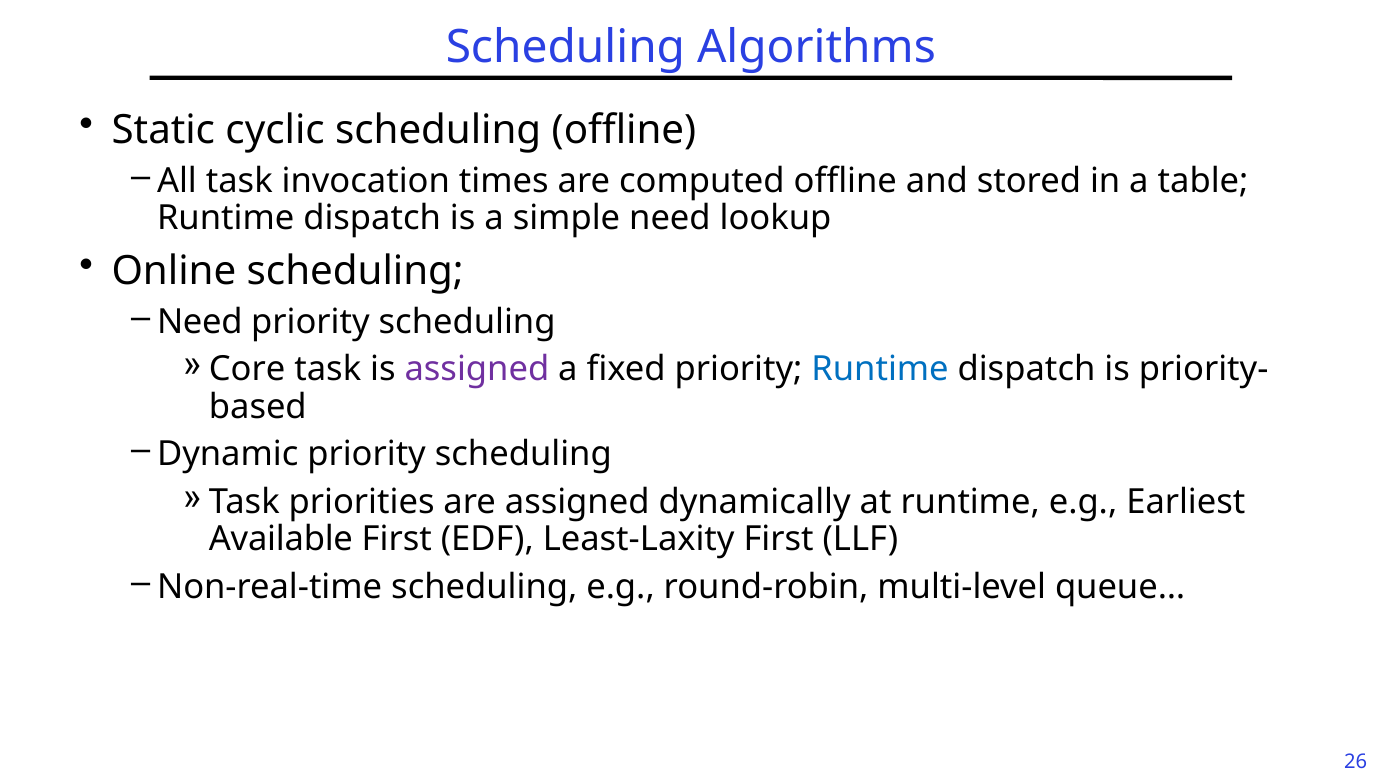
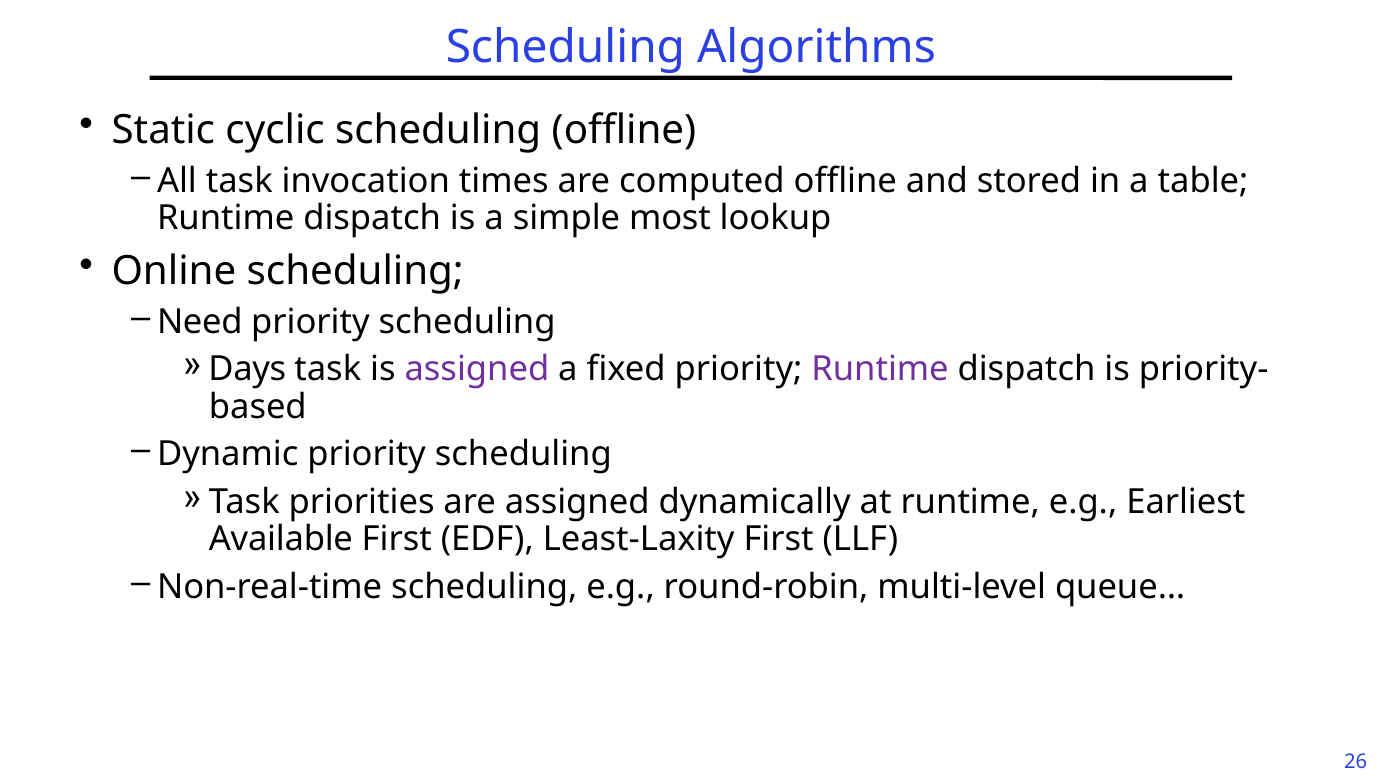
simple need: need -> most (670, 218)
Core: Core -> Days (247, 369)
Runtime colour: blue -> purple (880, 369)
